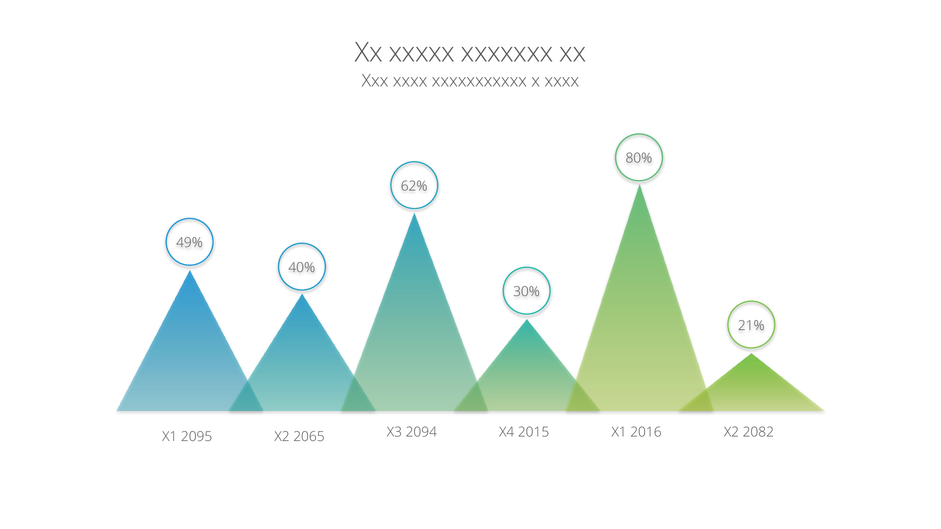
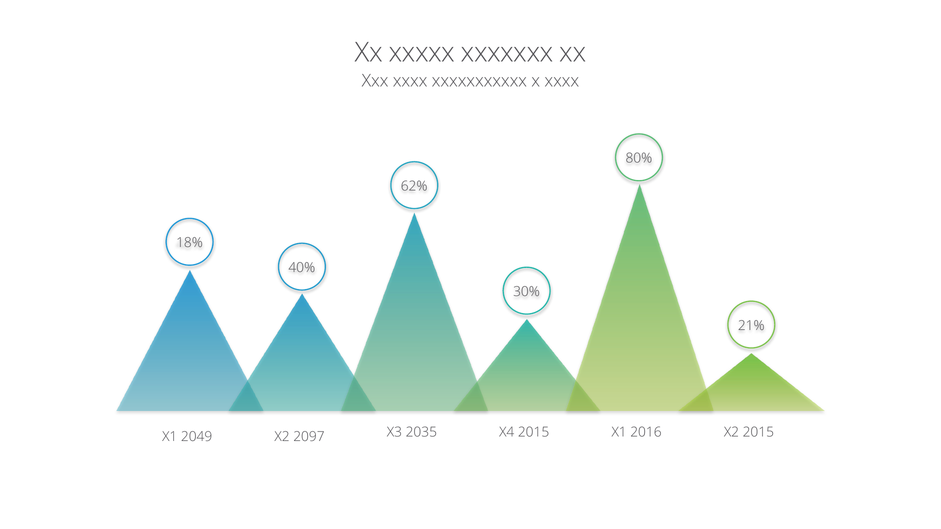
49%: 49% -> 18% (190, 243)
2095: 2095 -> 2049 (197, 437)
2065: 2065 -> 2097 (309, 437)
2094: 2094 -> 2035 (421, 432)
X2 2082: 2082 -> 2015 (758, 432)
